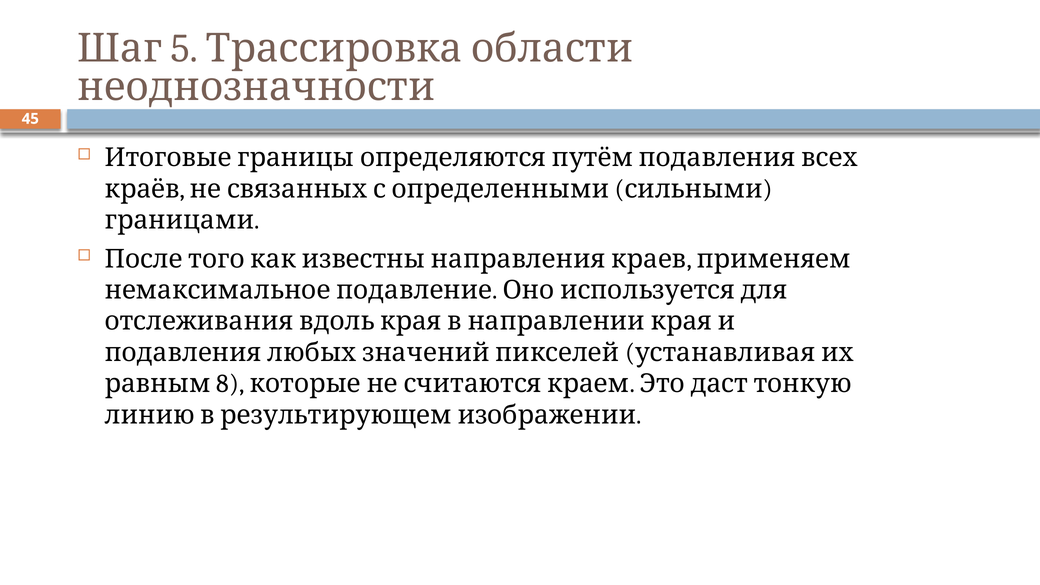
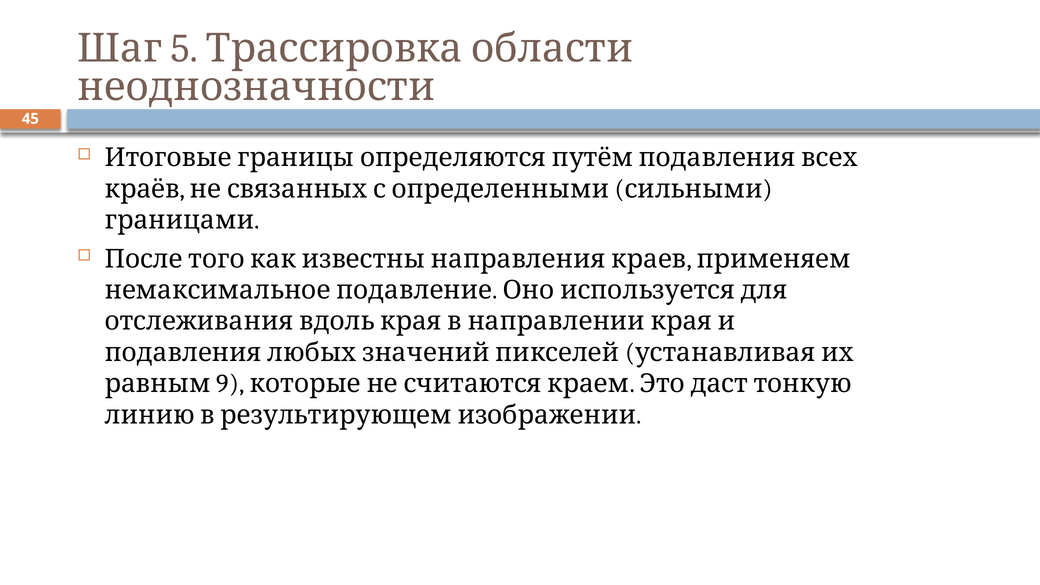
8: 8 -> 9 (230, 384)
